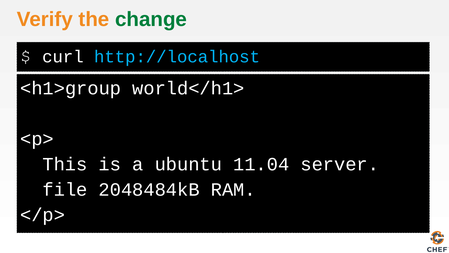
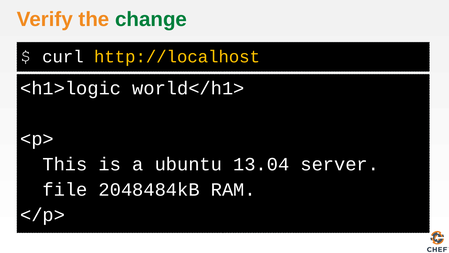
http://localhost colour: light blue -> yellow (177, 57)
<h1>group: <h1>group -> <h1>logic (71, 88)
11.04: 11.04 -> 13.04 (261, 164)
